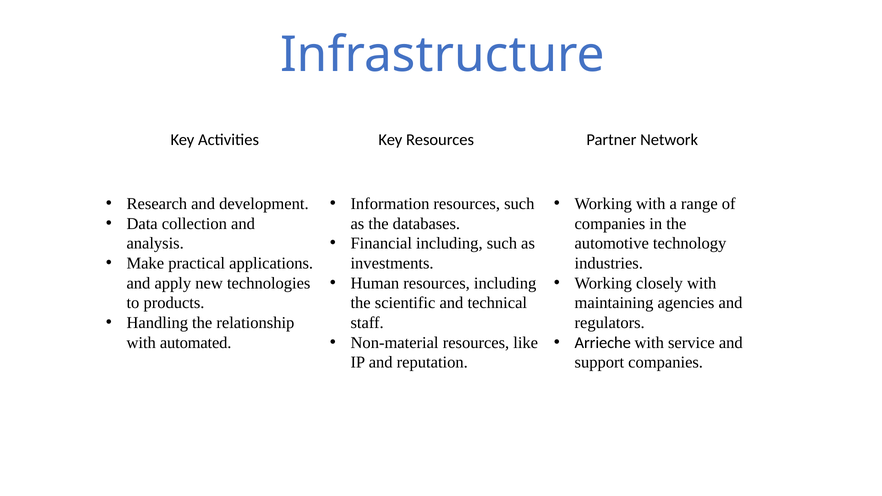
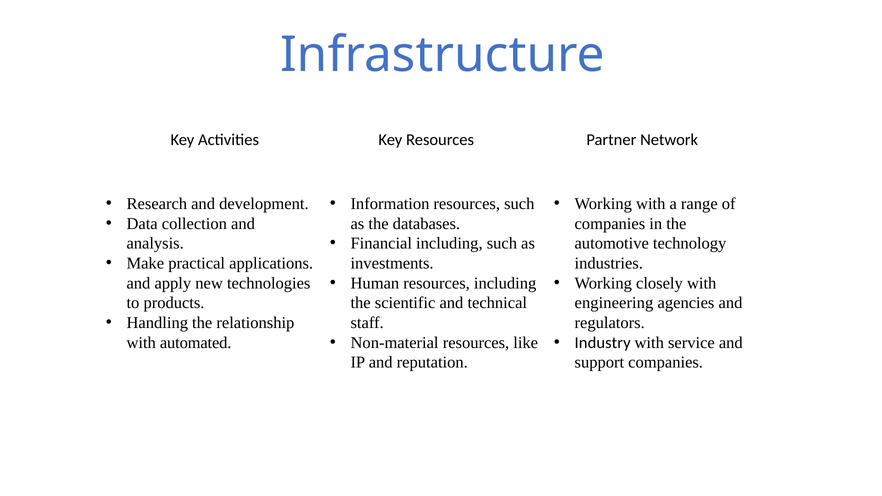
maintaining: maintaining -> engineering (614, 303)
Arrieche: Arrieche -> Industry (603, 343)
